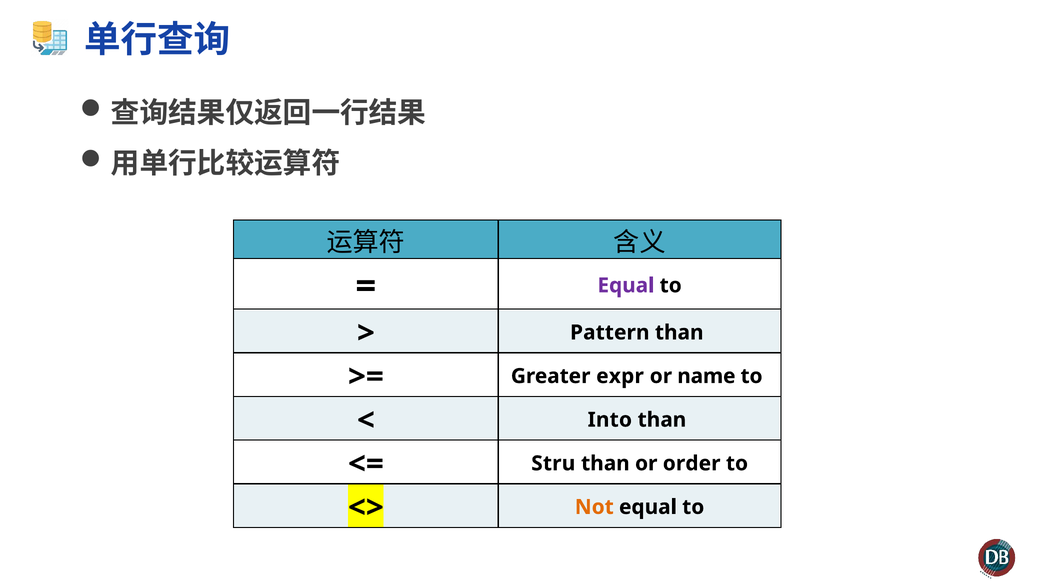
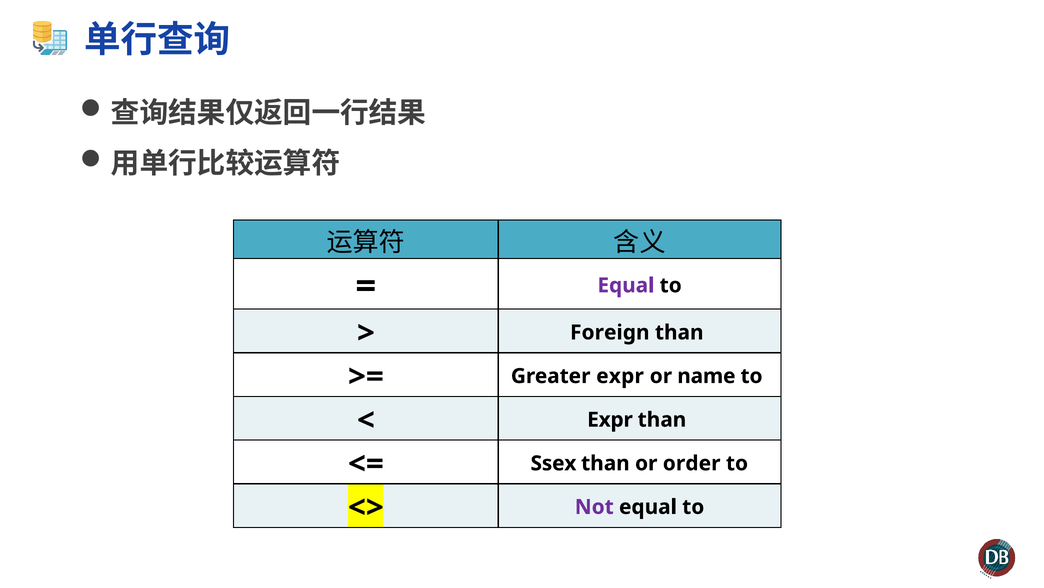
Pattern: Pattern -> Foreign (610, 332)
Into: Into -> Expr (610, 419)
Stru: Stru -> Ssex (553, 463)
Not colour: orange -> purple (594, 506)
